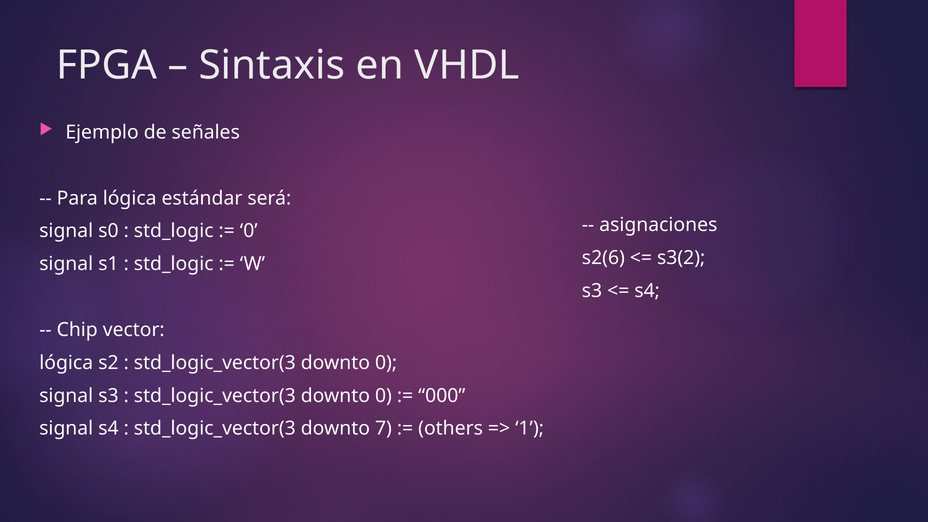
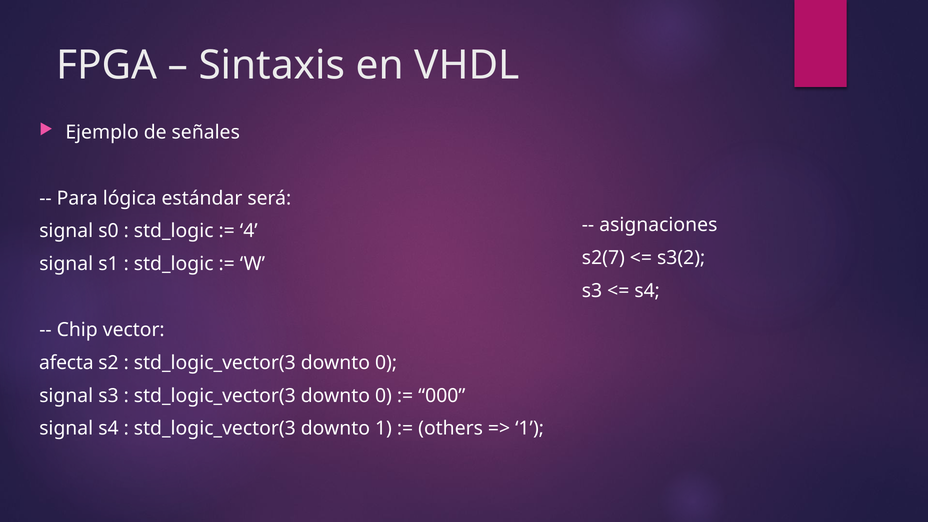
0: 0 -> 4 (249, 231)
s2(6: s2(6 -> s2(7 (603, 258)
lógica: lógica -> afecta (66, 363)
downto 7: 7 -> 1 (383, 429)
